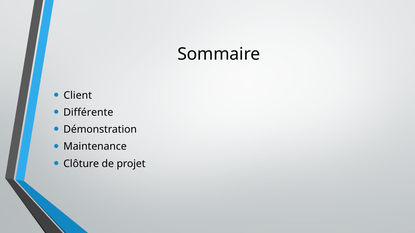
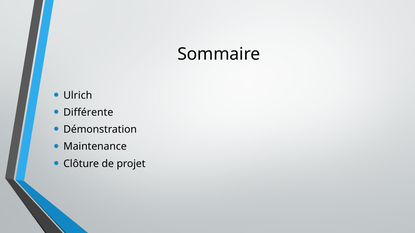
Client: Client -> Ulrich (78, 95)
